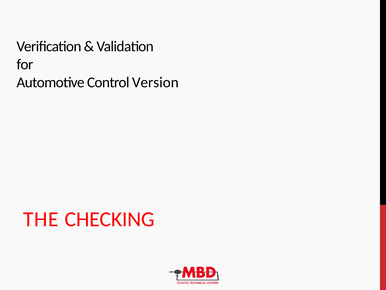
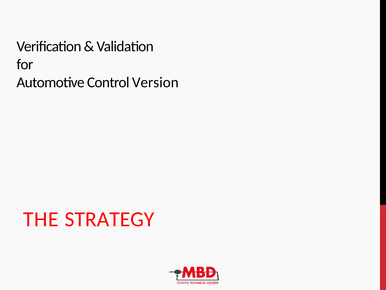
CHECKING: CHECKING -> STRATEGY (110, 219)
